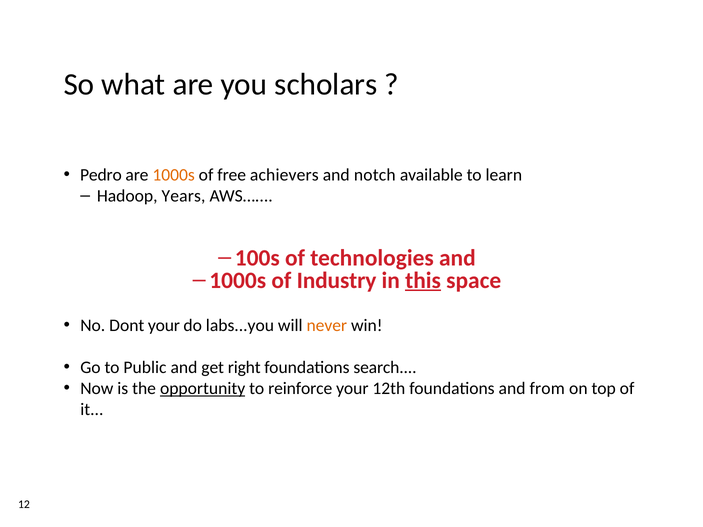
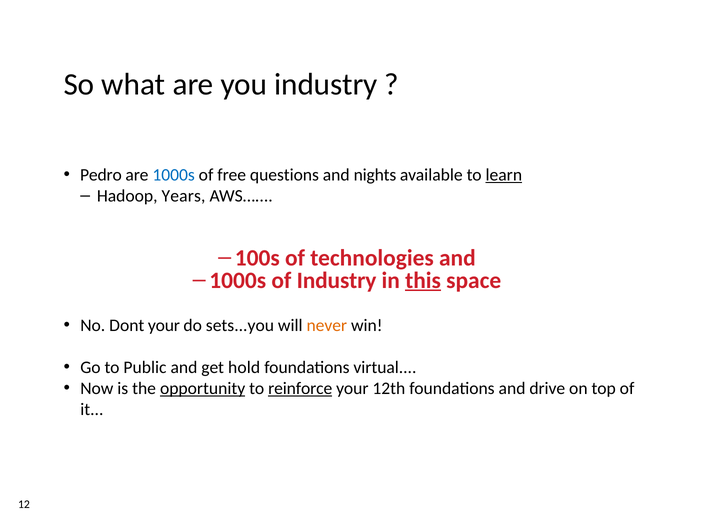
you scholars: scholars -> industry (326, 85)
1000s colour: orange -> blue (174, 175)
achievers: achievers -> questions (284, 175)
notch: notch -> nights (375, 175)
learn underline: none -> present (504, 175)
labs...you: labs...you -> sets...you (240, 326)
right: right -> hold (244, 368)
search: search -> virtual (385, 368)
reinforce underline: none -> present (300, 389)
from: from -> drive (547, 389)
